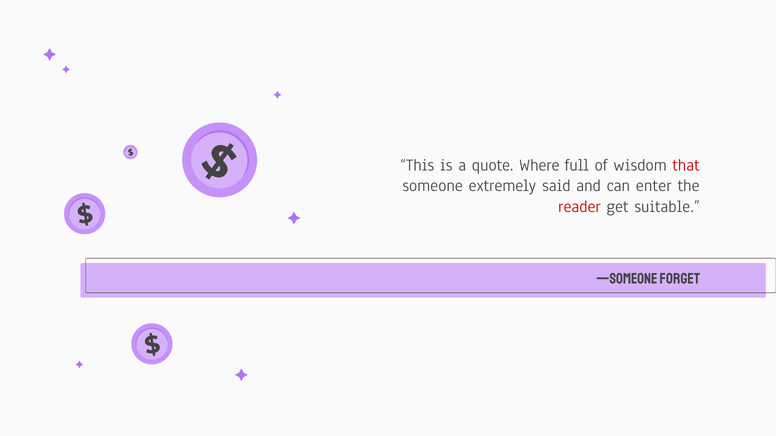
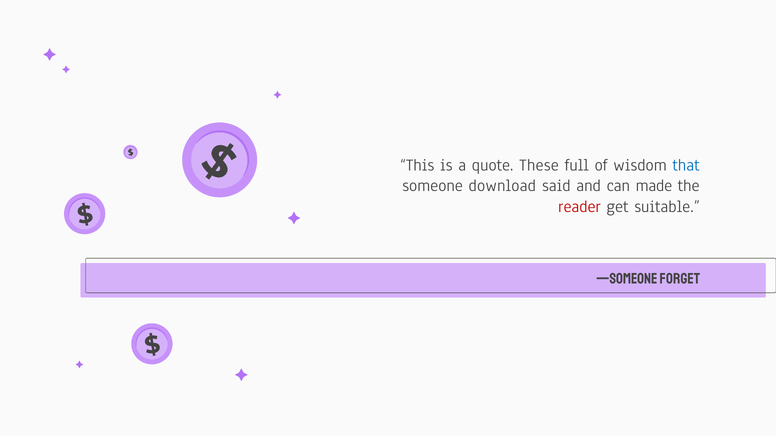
Where: Where -> These (539, 165)
that colour: red -> blue (686, 165)
extremely: extremely -> download (502, 186)
enter: enter -> made (654, 186)
